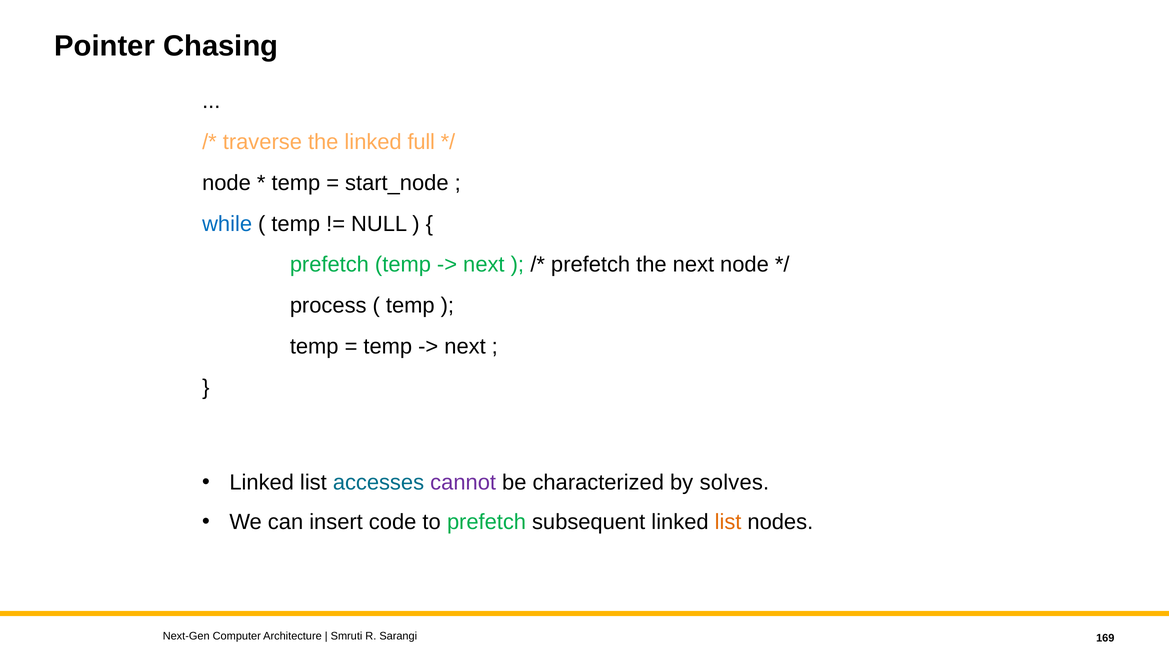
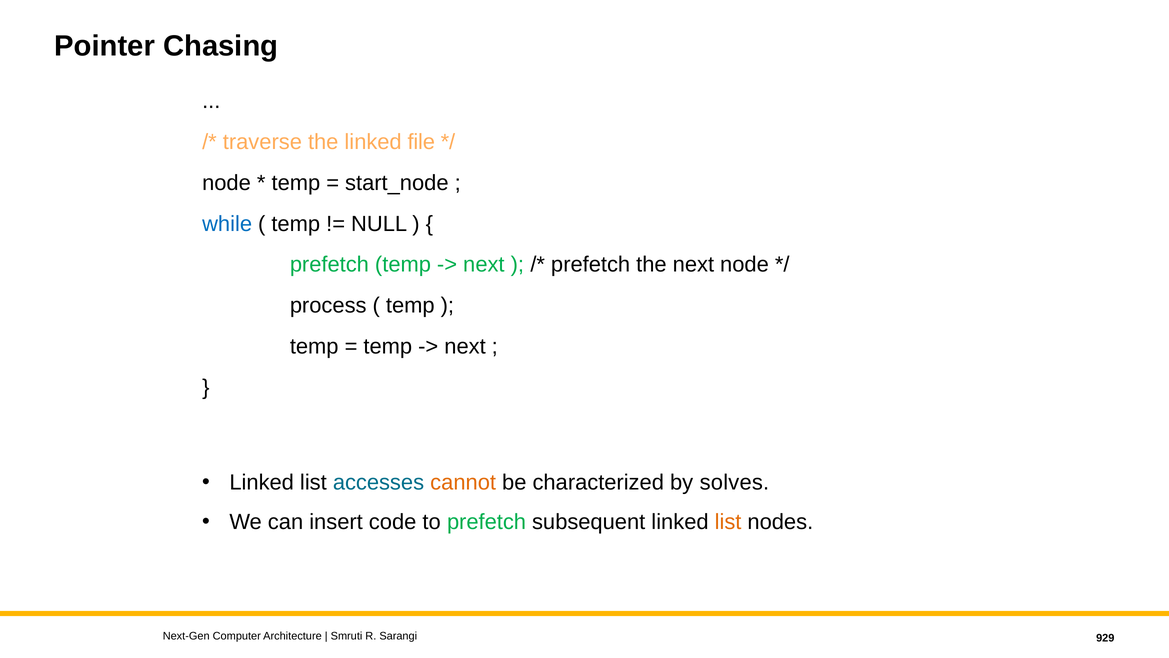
full: full -> file (421, 142)
cannot colour: purple -> orange (463, 482)
169: 169 -> 929 (1105, 638)
